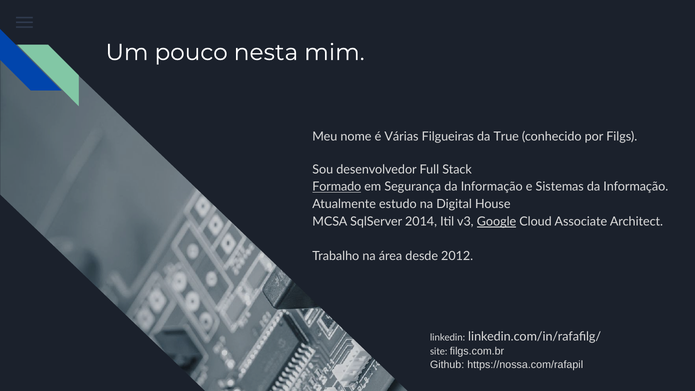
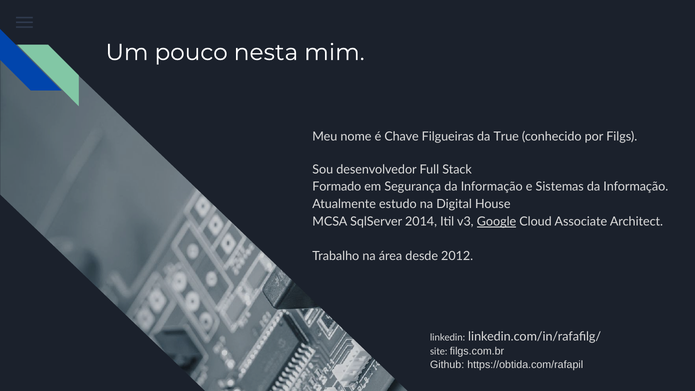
Várias: Várias -> Chave (402, 137)
Formado underline: present -> none (337, 187)
https://nossa.com/rafapil: https://nossa.com/rafapil -> https://obtida.com/rafapil (525, 365)
